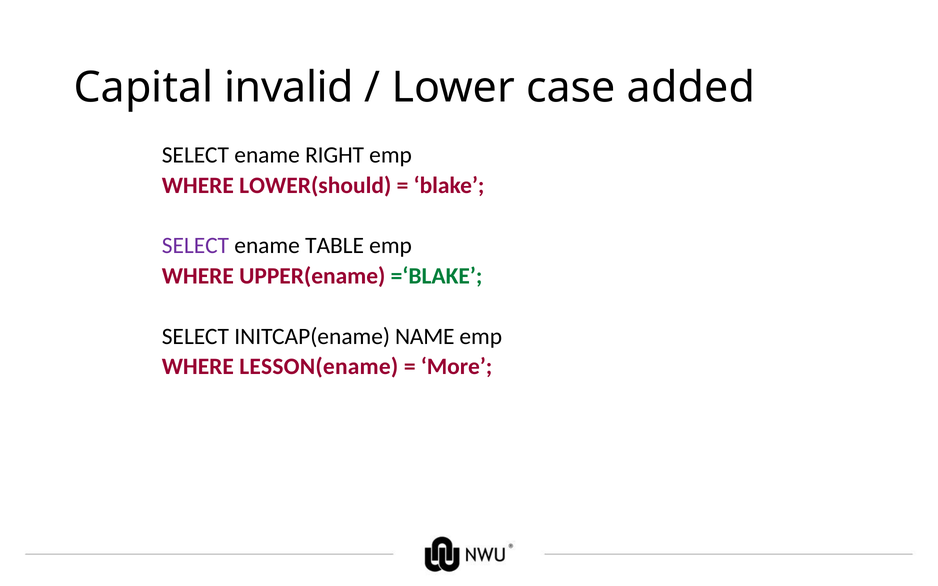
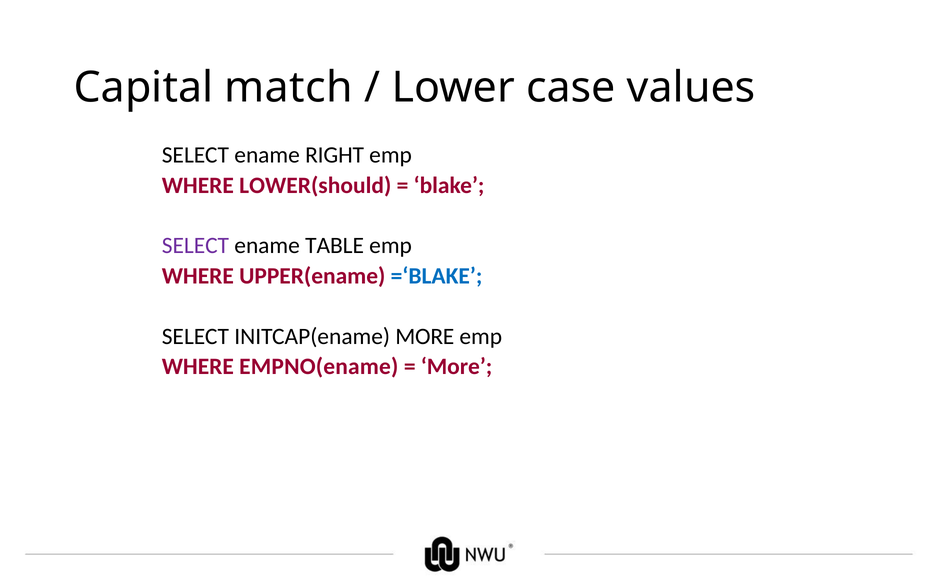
invalid: invalid -> match (289, 88)
added: added -> values (691, 88)
=‘BLAKE colour: green -> blue (437, 276)
INITCAP(ename NAME: NAME -> MORE (425, 336)
LESSON(ename: LESSON(ename -> EMPNO(ename (319, 367)
